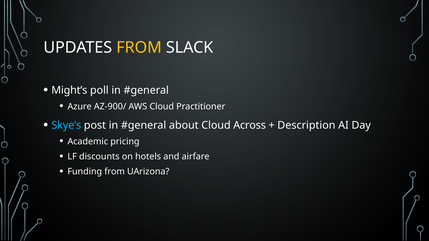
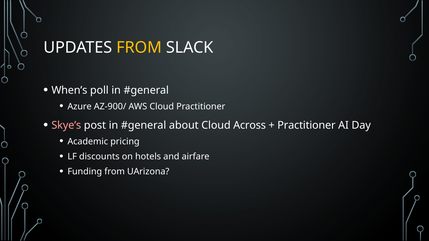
Might’s: Might’s -> When’s (69, 91)
Skye’s colour: light blue -> pink (66, 126)
Description: Description -> Practitioner (306, 126)
